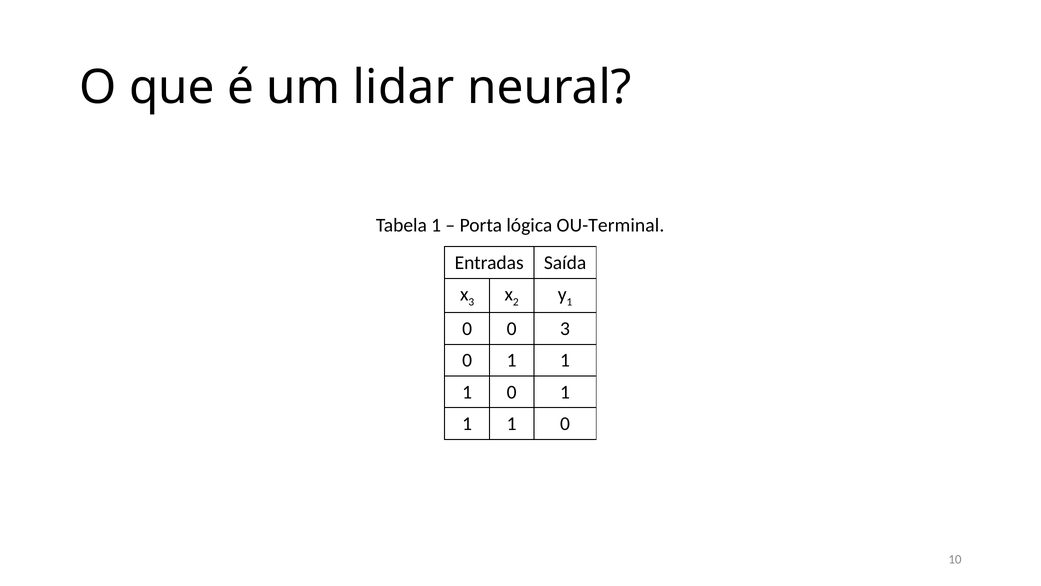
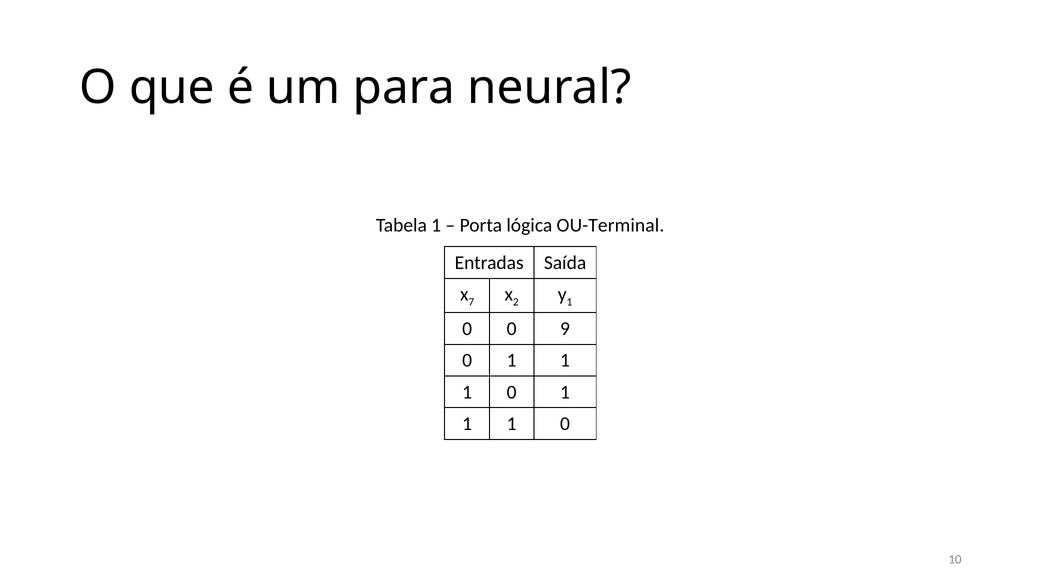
lidar: lidar -> para (404, 87)
3: 3 -> 7 (471, 302)
0 3: 3 -> 9 (565, 328)
